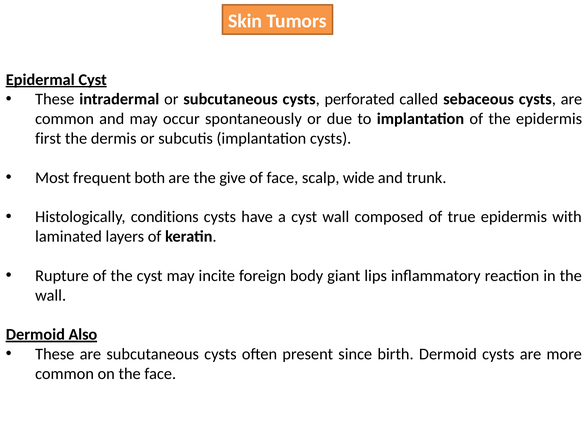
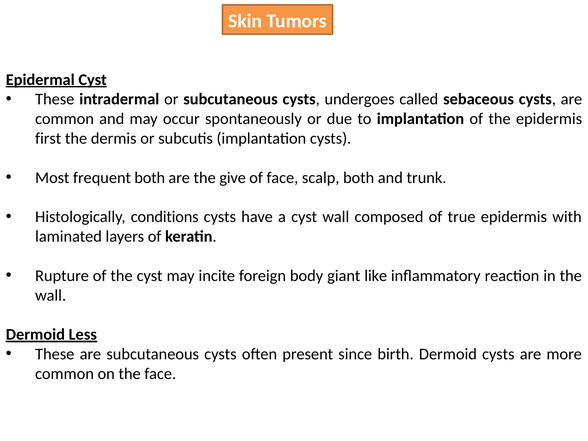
perforated: perforated -> undergoes (360, 99)
scalp wide: wide -> both (359, 178)
lips: lips -> like (376, 276)
Also: Also -> Less (83, 335)
